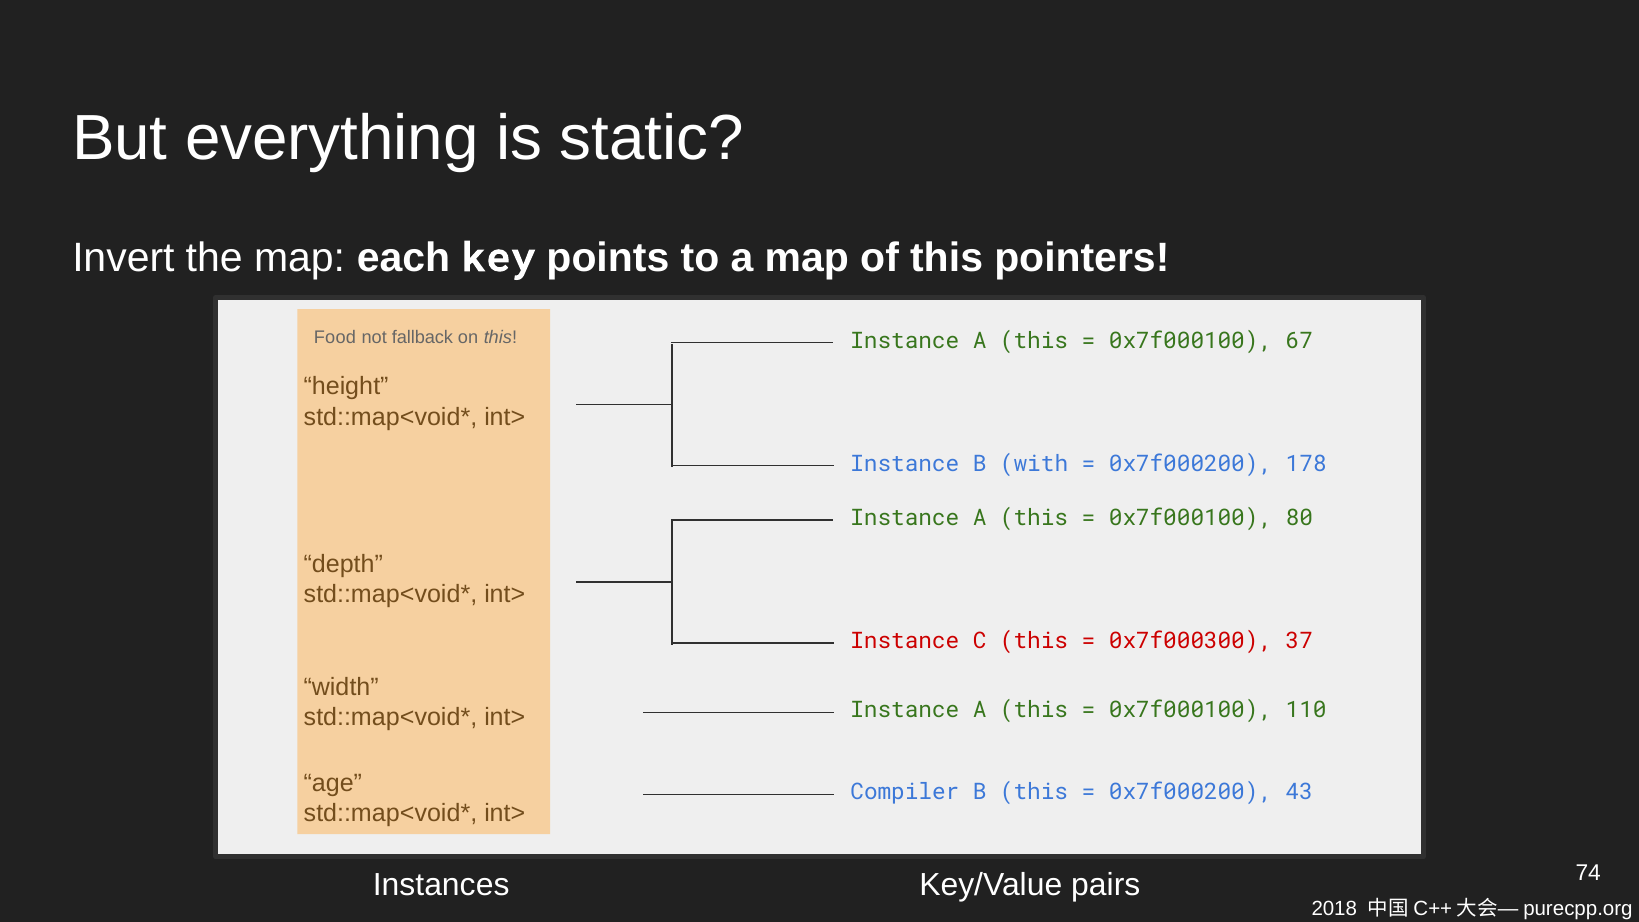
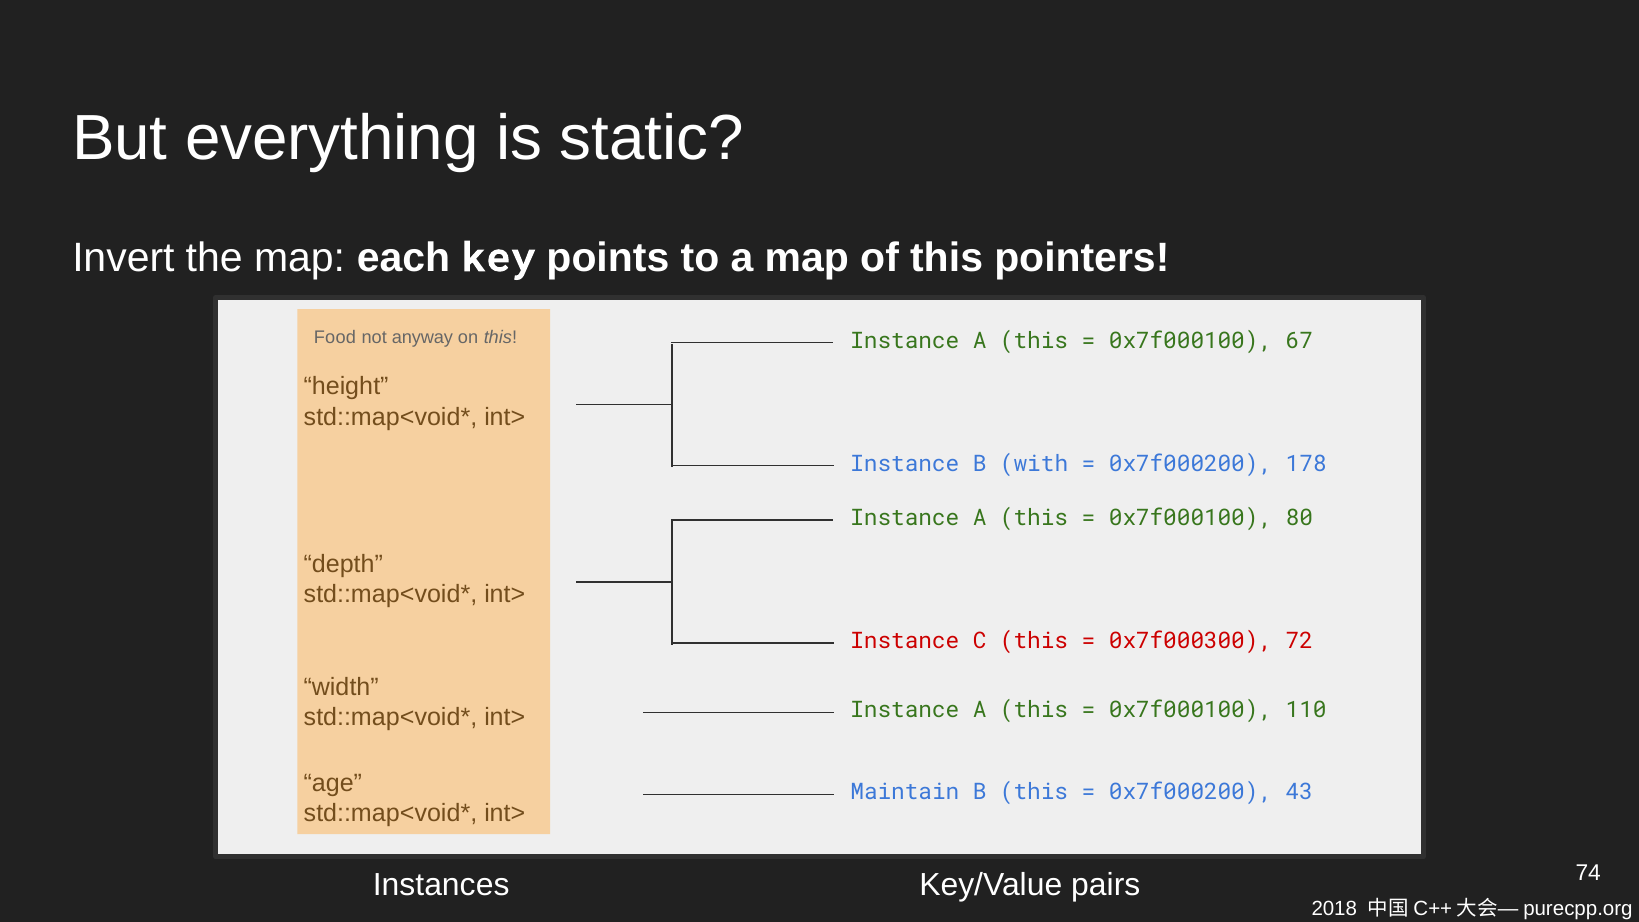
fallback: fallback -> anyway (422, 338)
37: 37 -> 72 (1299, 641)
Compiler: Compiler -> Maintain (905, 791)
